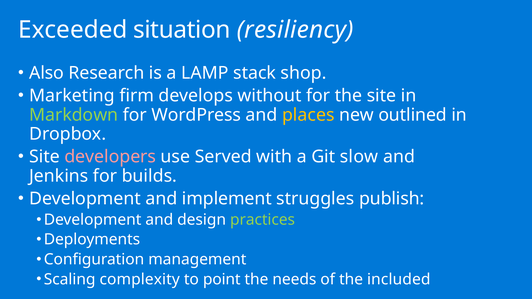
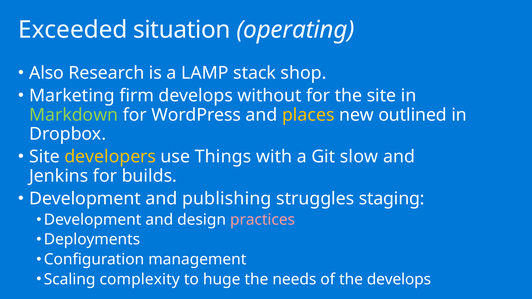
resiliency: resiliency -> operating (295, 30)
developers colour: pink -> yellow (110, 157)
Served: Served -> Things (223, 157)
implement: implement -> publishing (227, 199)
publish: publish -> staging (392, 199)
practices colour: light green -> pink (263, 220)
point: point -> huge (222, 279)
the included: included -> develops (399, 279)
